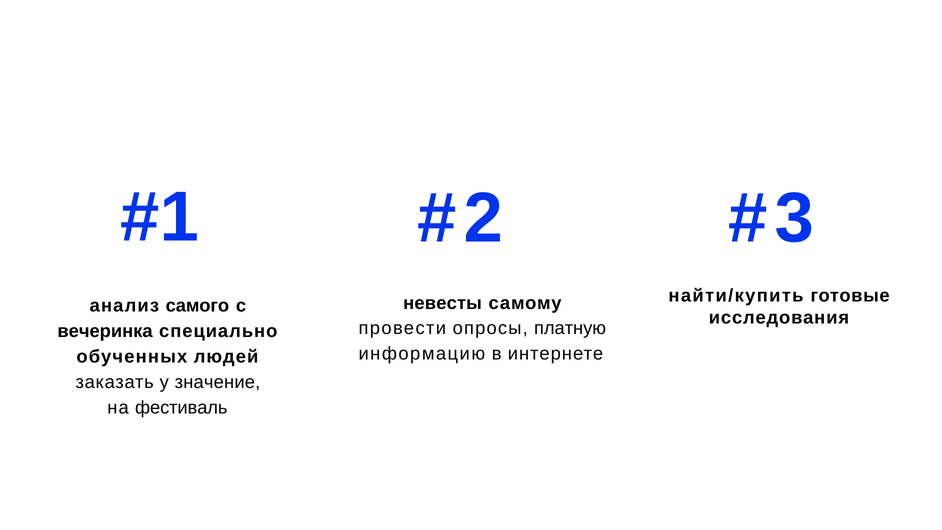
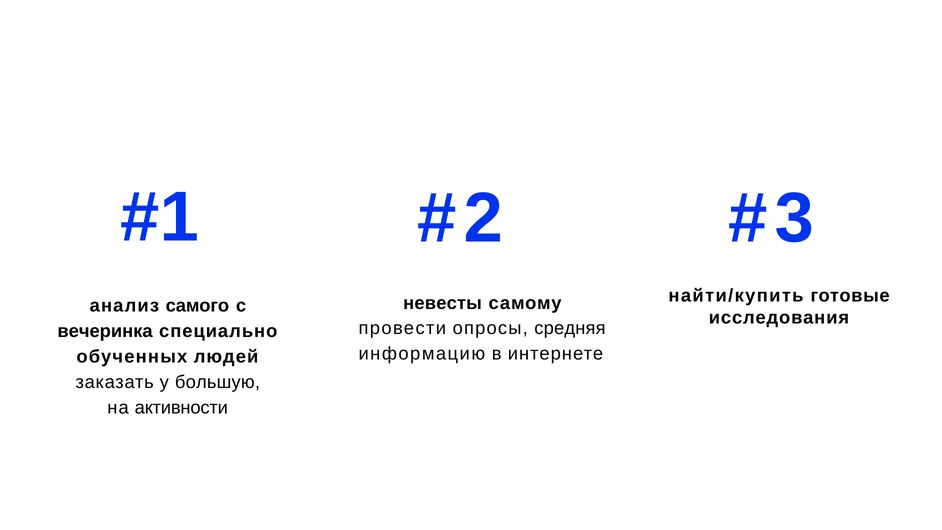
платную: платную -> средняя (570, 328)
значение: значение -> большую (217, 382)
фестиваль: фестиваль -> активности (181, 408)
